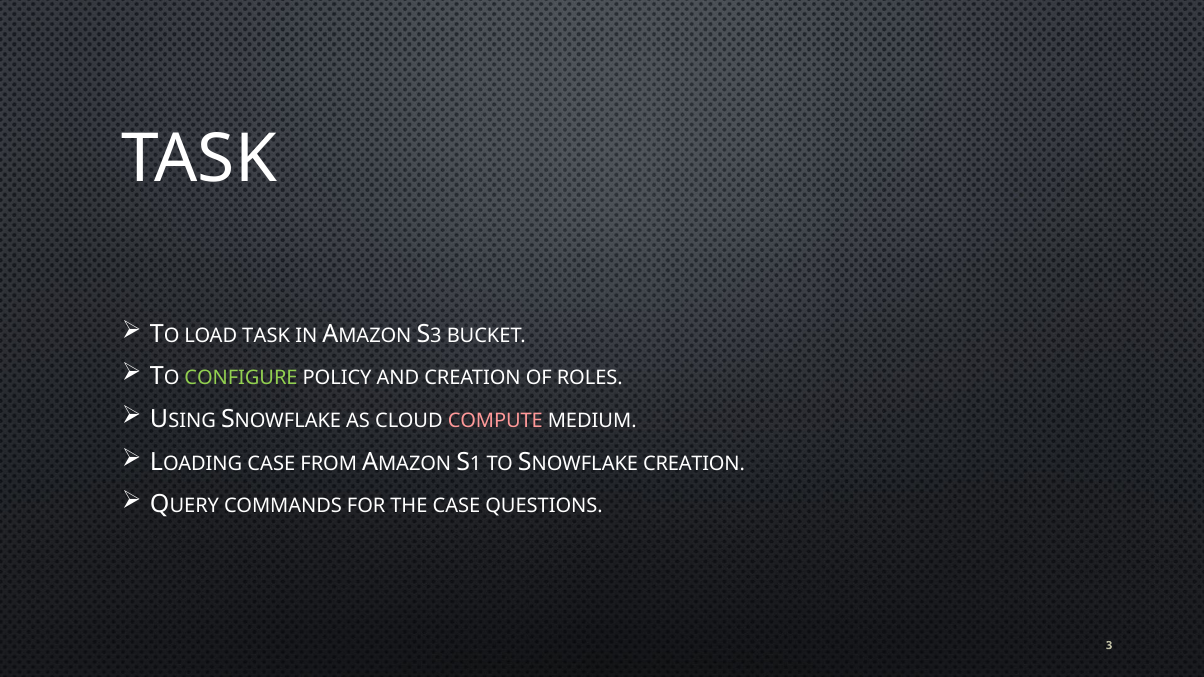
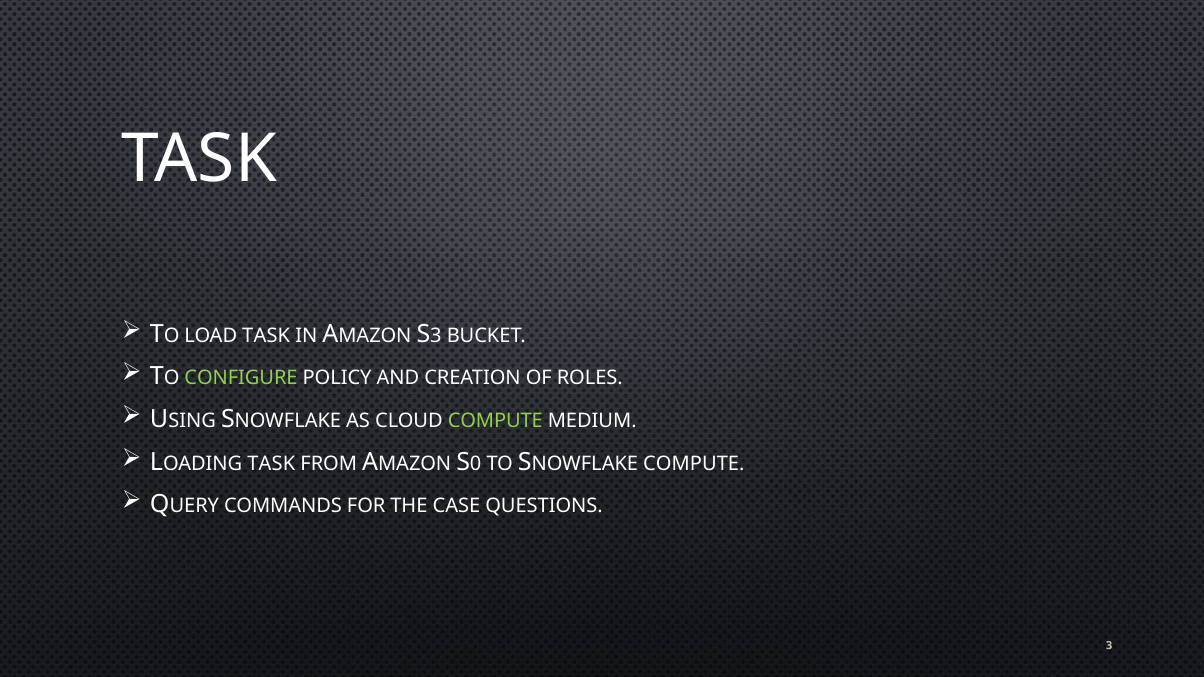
COMPUTE colour: pink -> light green (495, 421)
CASE: CASE -> TASK (271, 464)
1: 1 -> 0 (476, 464)
CREATION: CREATION -> COMPUTE (694, 464)
